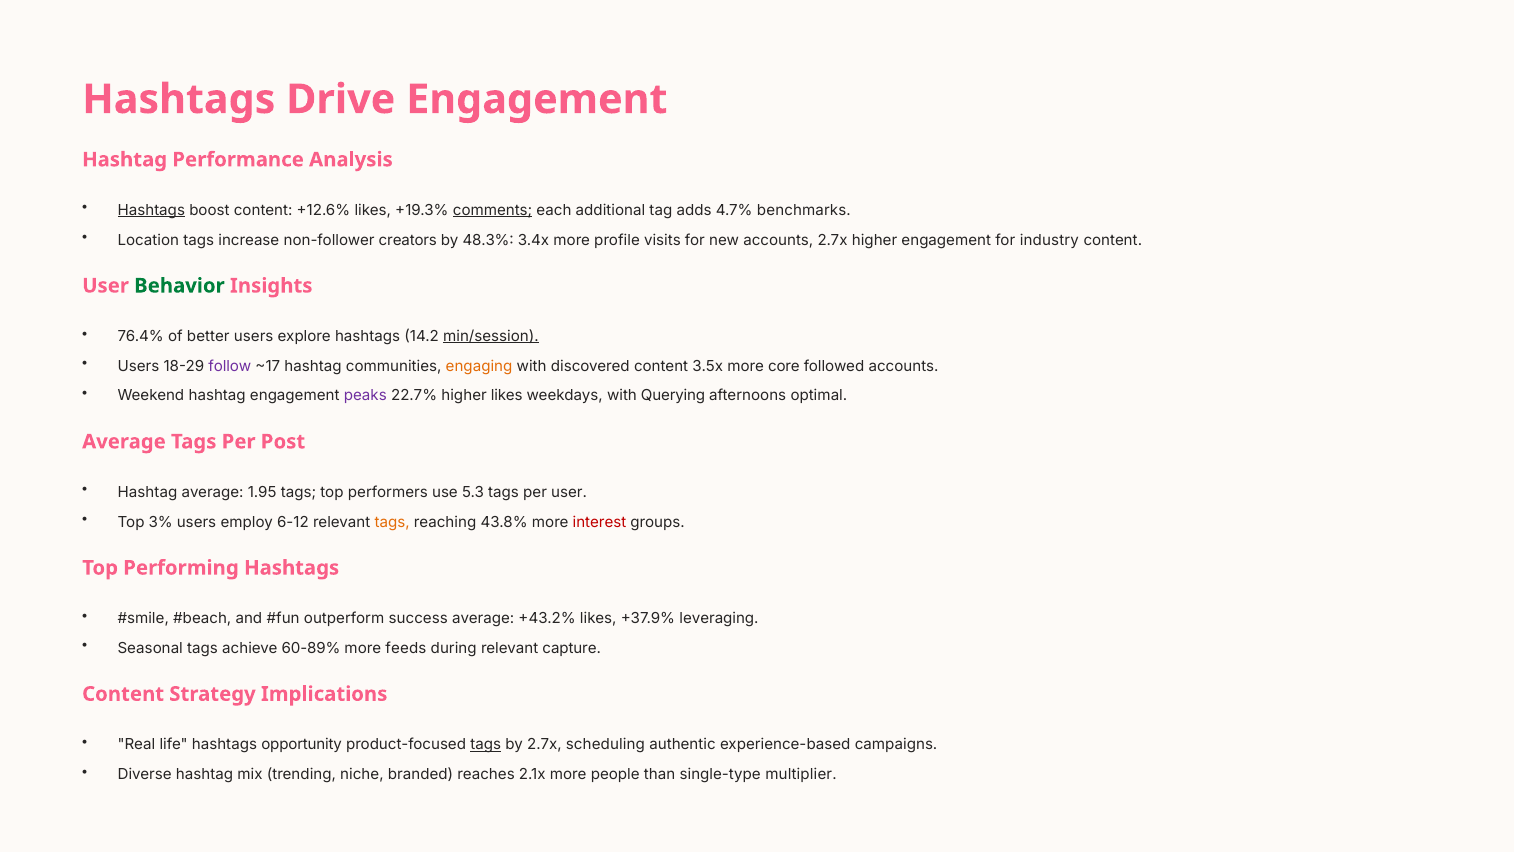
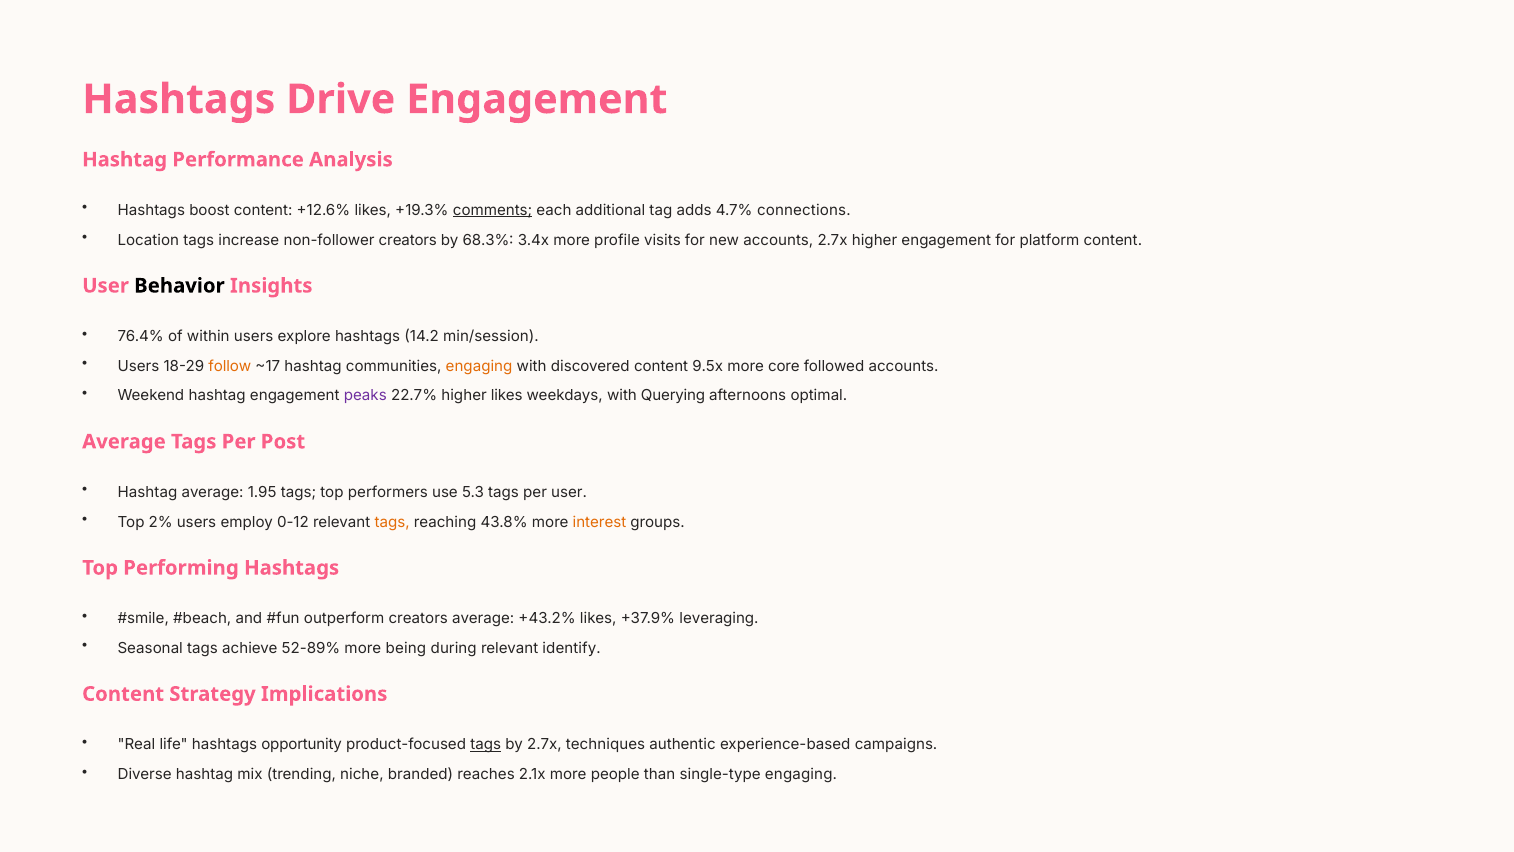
Hashtags underline: present -> none (151, 210)
benchmarks: benchmarks -> connections (804, 210)
48.3%: 48.3% -> 68.3% (488, 240)
industry: industry -> platform (1049, 240)
Behavior colour: green -> black (179, 286)
better: better -> within (208, 336)
min/session underline: present -> none (491, 336)
follow colour: purple -> orange (230, 366)
3.5x: 3.5x -> 9.5x (708, 366)
3%: 3% -> 2% (161, 522)
6-12: 6-12 -> 0-12 (293, 522)
interest colour: red -> orange (599, 522)
outperform success: success -> creators (418, 618)
60-89%: 60-89% -> 52-89% (311, 648)
feeds: feeds -> being (406, 648)
capture: capture -> identify (572, 648)
scheduling: scheduling -> techniques (605, 744)
single-type multiplier: multiplier -> engaging (801, 774)
